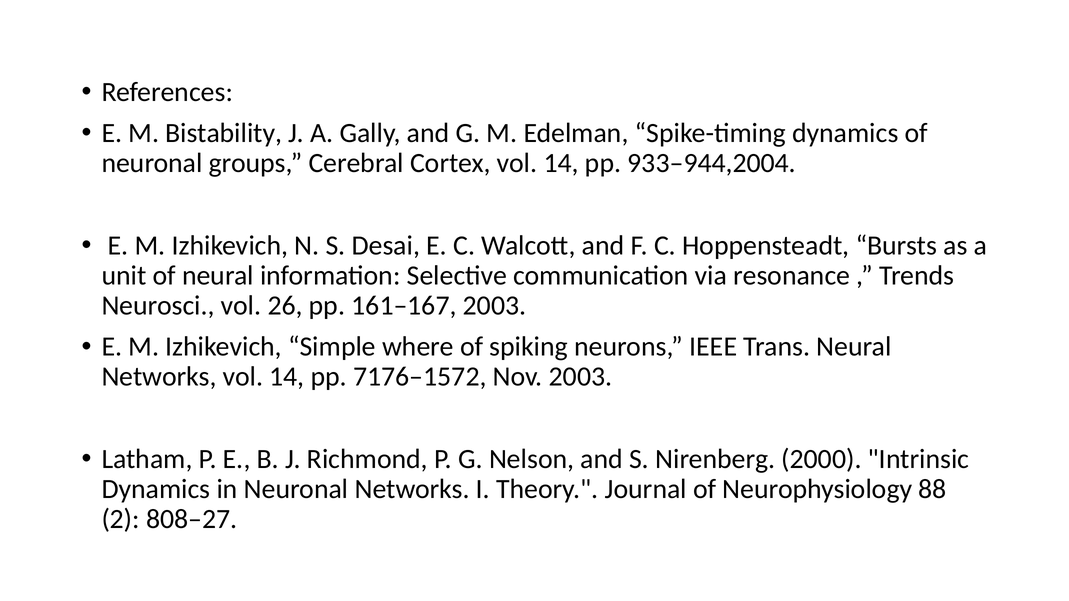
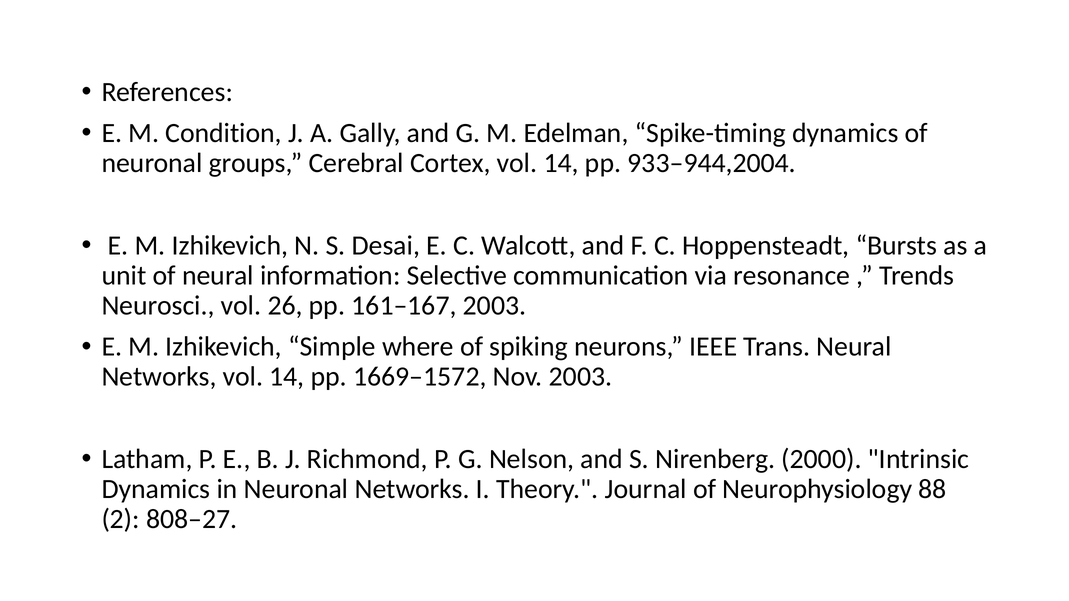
Bistability: Bistability -> Condition (224, 133)
7176–1572: 7176–1572 -> 1669–1572 (420, 377)
